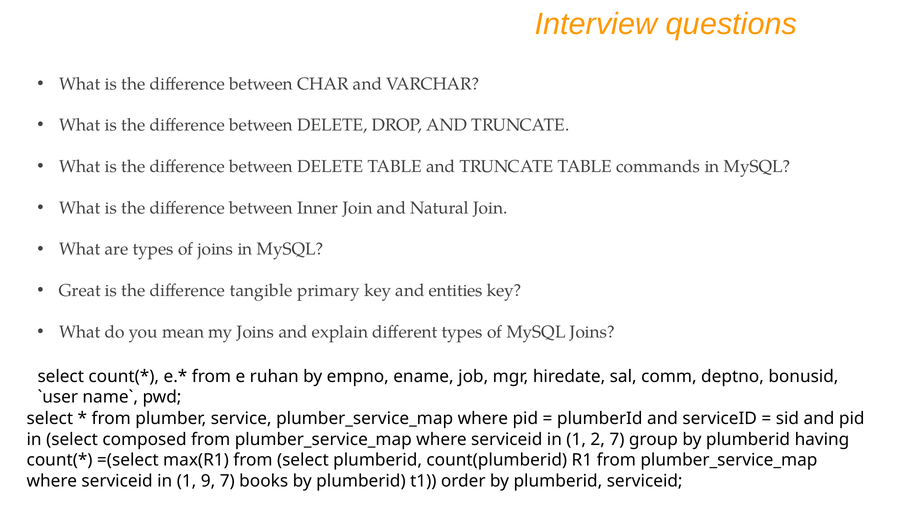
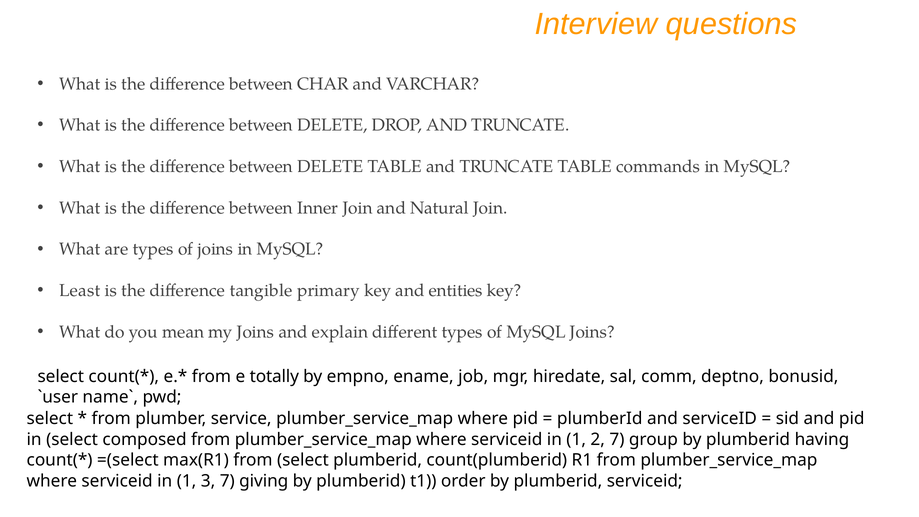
Great: Great -> Least (80, 291)
ruhan: ruhan -> totally (274, 376)
9: 9 -> 3 (208, 481)
books: books -> giving (264, 481)
